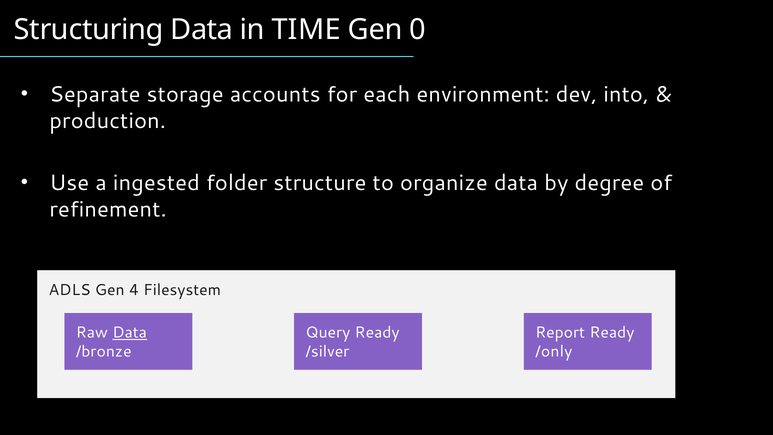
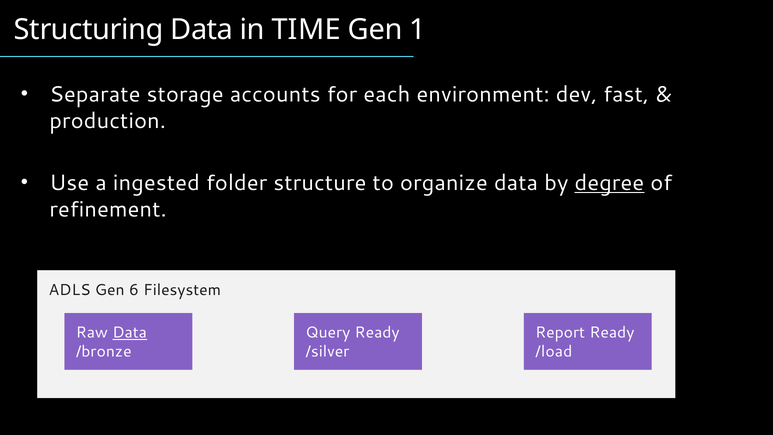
0: 0 -> 1 (417, 30)
into: into -> fast (626, 95)
degree underline: none -> present (609, 183)
4: 4 -> 6 (134, 290)
/only: /only -> /load (554, 351)
